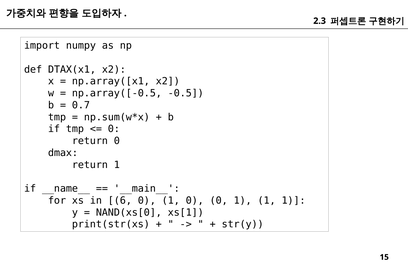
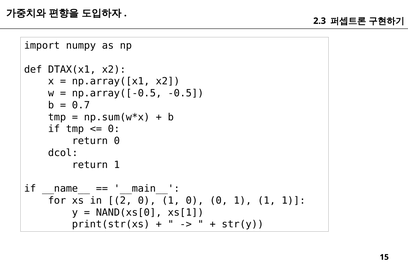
dmax: dmax -> dcol (63, 153)
6: 6 -> 2 (120, 201)
